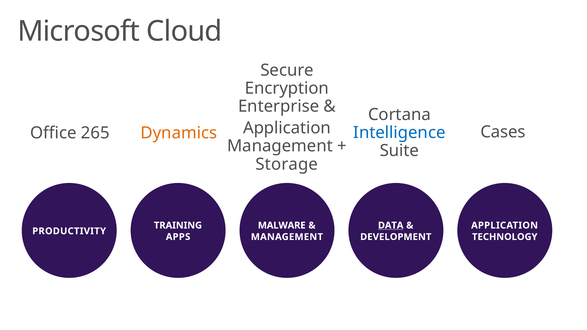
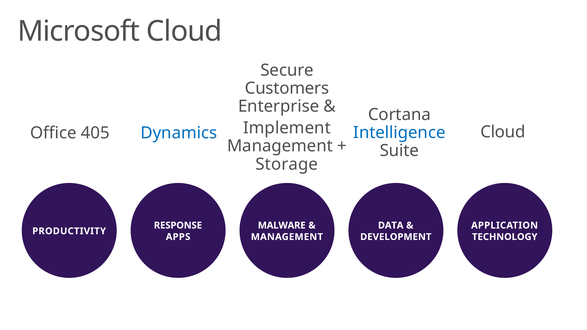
Encryption: Encryption -> Customers (287, 88)
Application: Application -> Implement (287, 128)
Cases: Cases -> Cloud (503, 132)
265: 265 -> 405 (95, 133)
Dynamics colour: orange -> blue (179, 133)
TRAINING: TRAINING -> RESPONSE (178, 225)
DATA underline: present -> none (391, 225)
